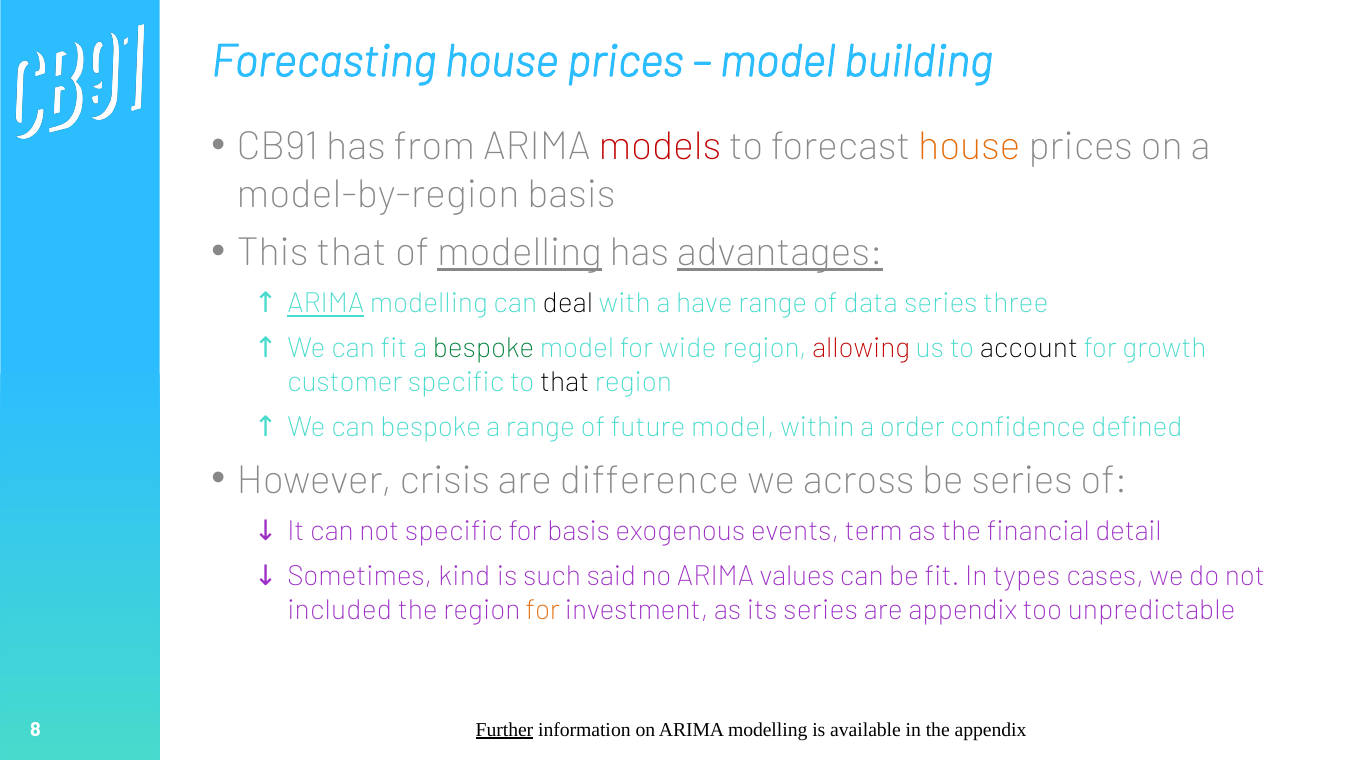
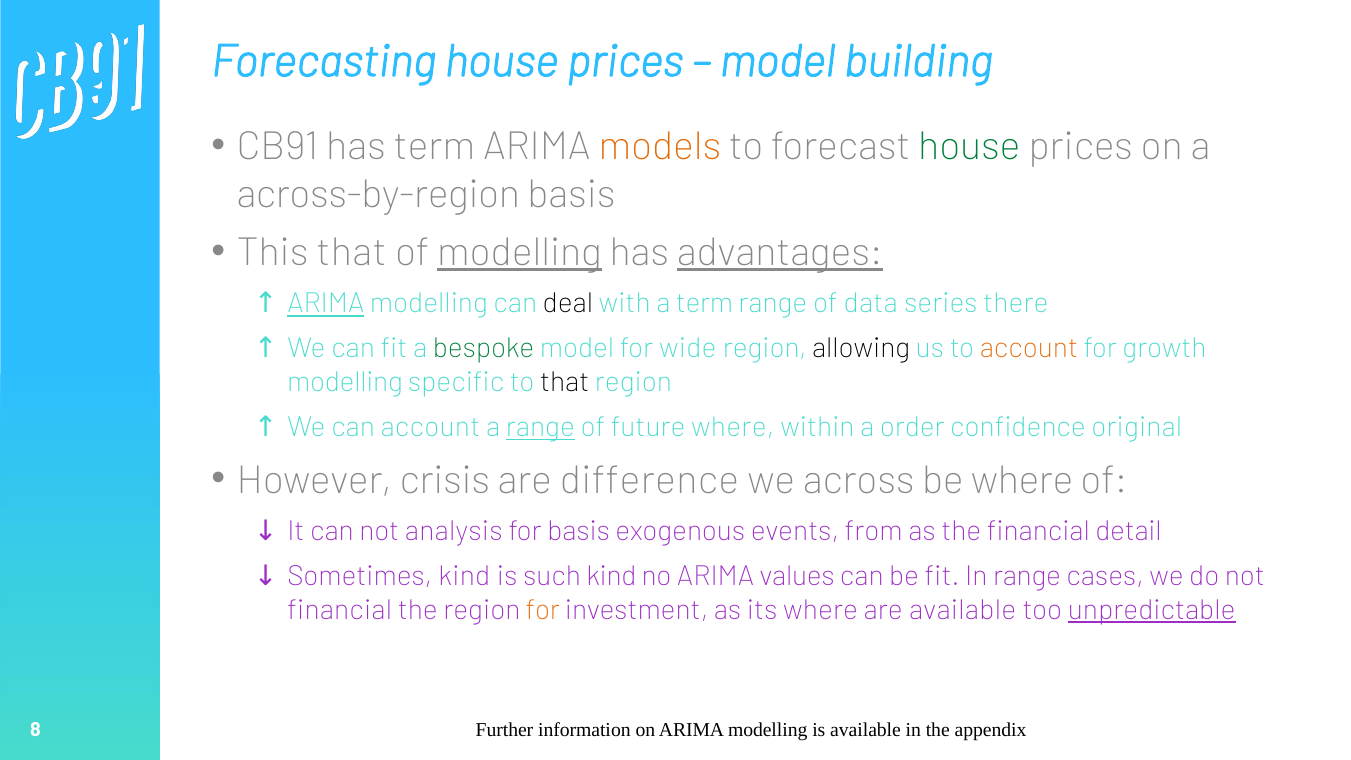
has from: from -> term (434, 147)
models colour: red -> orange (660, 147)
house colour: orange -> green (969, 147)
model-by-region: model-by-region -> across-by-region (378, 194)
a have: have -> term (705, 304)
three: three -> there (1016, 304)
allowing colour: red -> black (861, 349)
account colour: black -> orange (1029, 349)
customer: customer -> modelling (345, 382)
can bespoke: bespoke -> account (430, 427)
range underline: none -> present (540, 427)
future model: model -> where (733, 427)
defined: defined -> original (1137, 427)
be series: series -> where (1022, 480)
not specific: specific -> analysis (454, 531)
term: term -> from (874, 531)
such said: said -> kind (611, 576)
In types: types -> range (1027, 576)
included: included -> financial (340, 610)
its series: series -> where (821, 610)
are appendix: appendix -> available (963, 610)
unpredictable underline: none -> present (1152, 610)
Further underline: present -> none (504, 729)
